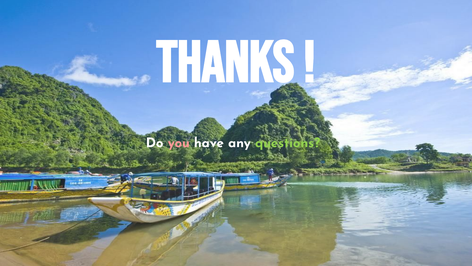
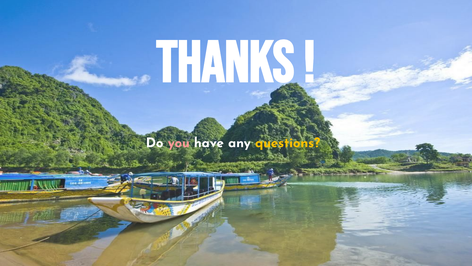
questions colour: light green -> yellow (288, 143)
